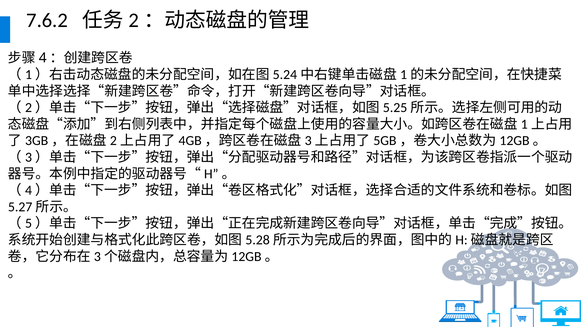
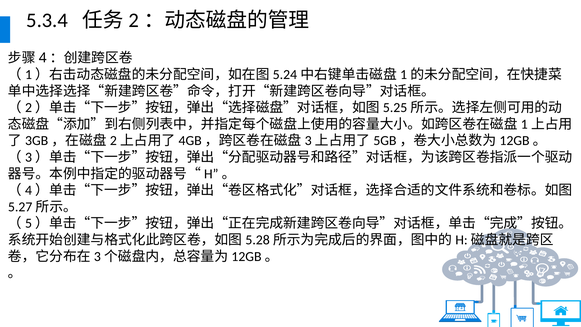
7.6.2: 7.6.2 -> 5.3.4 (47, 20)
